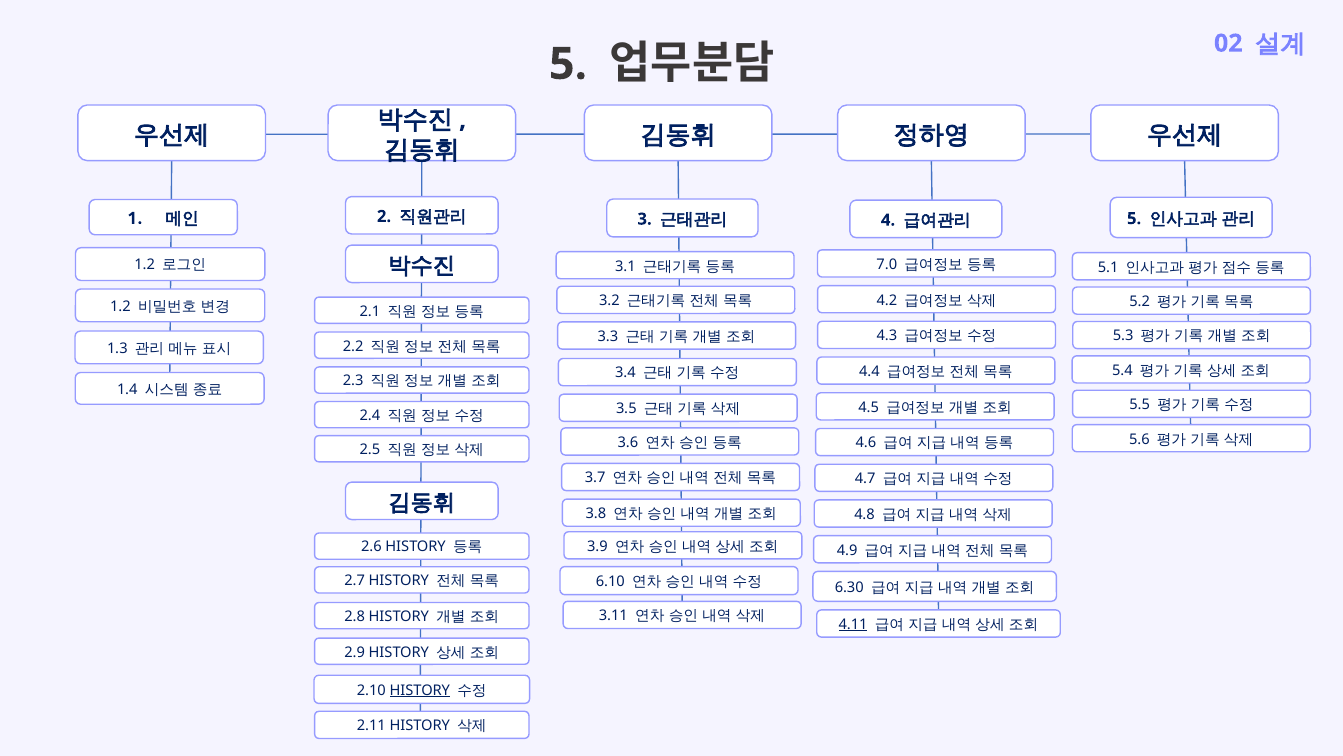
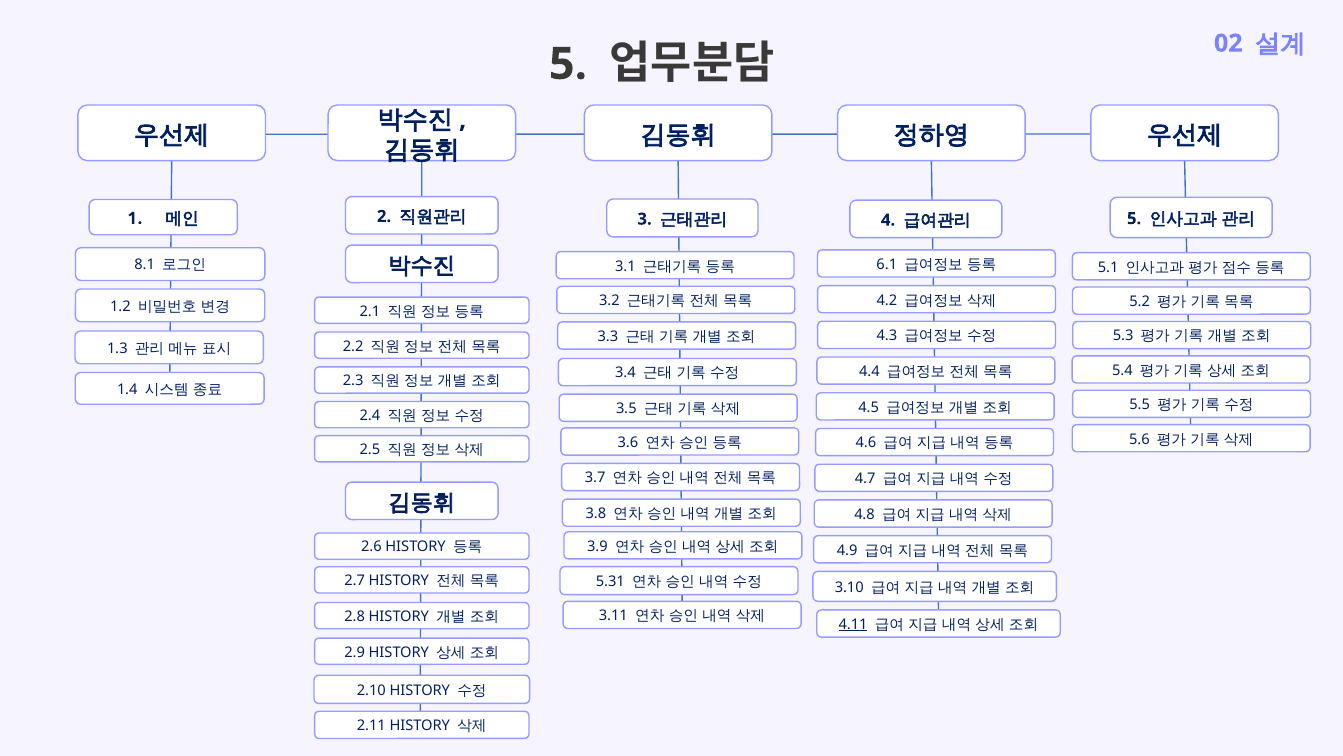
7.0: 7.0 -> 6.1 (887, 264)
1.2: 1.2 -> 8.1 (145, 265)
6.10: 6.10 -> 5.31 (610, 581)
6.30: 6.30 -> 3.10 (849, 587)
HISTORY underline: present -> none (420, 690)
